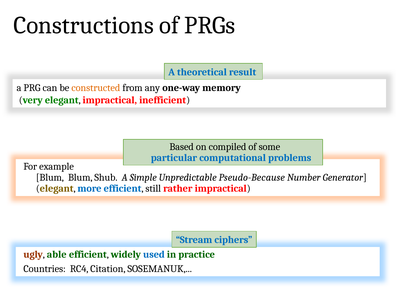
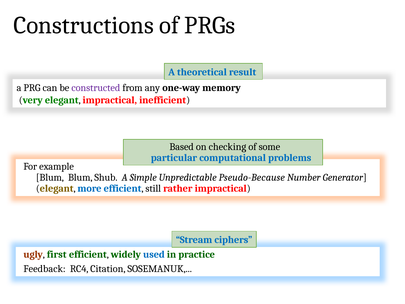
constructed colour: orange -> purple (96, 88)
compiled: compiled -> checking (227, 147)
able: able -> first (57, 254)
Countries: Countries -> Feedback (45, 269)
